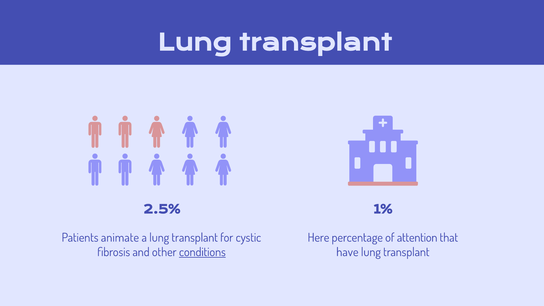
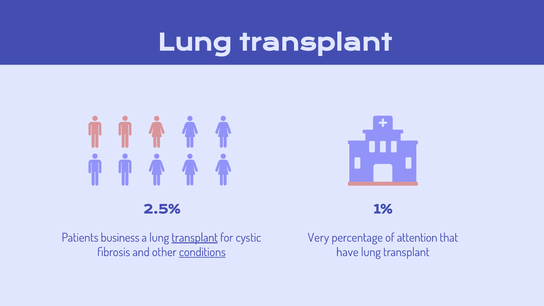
animate: animate -> business (120, 238)
transplant underline: none -> present (195, 238)
Here: Here -> Very (318, 238)
